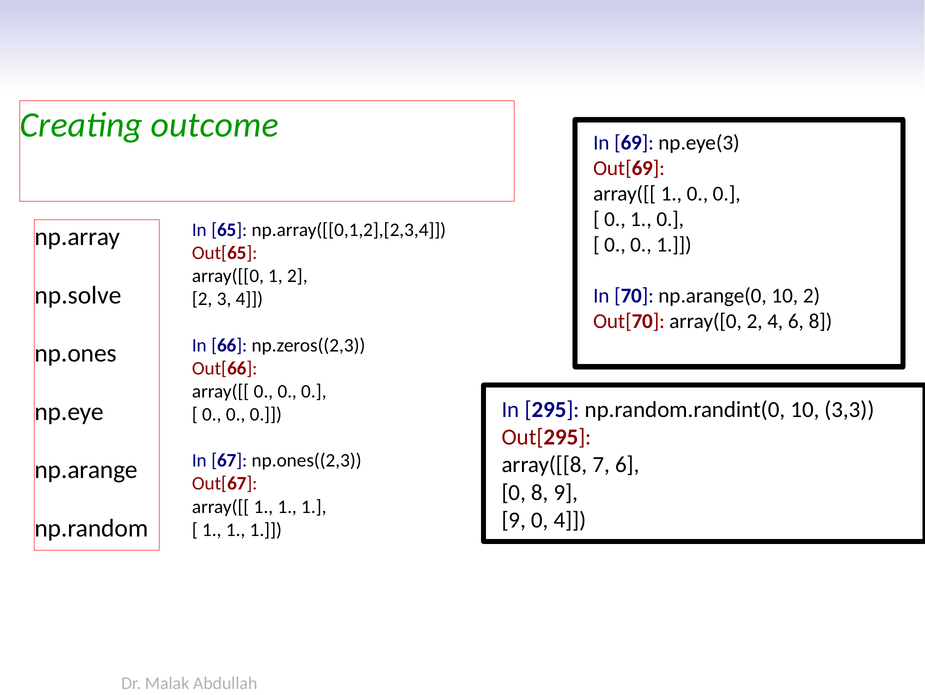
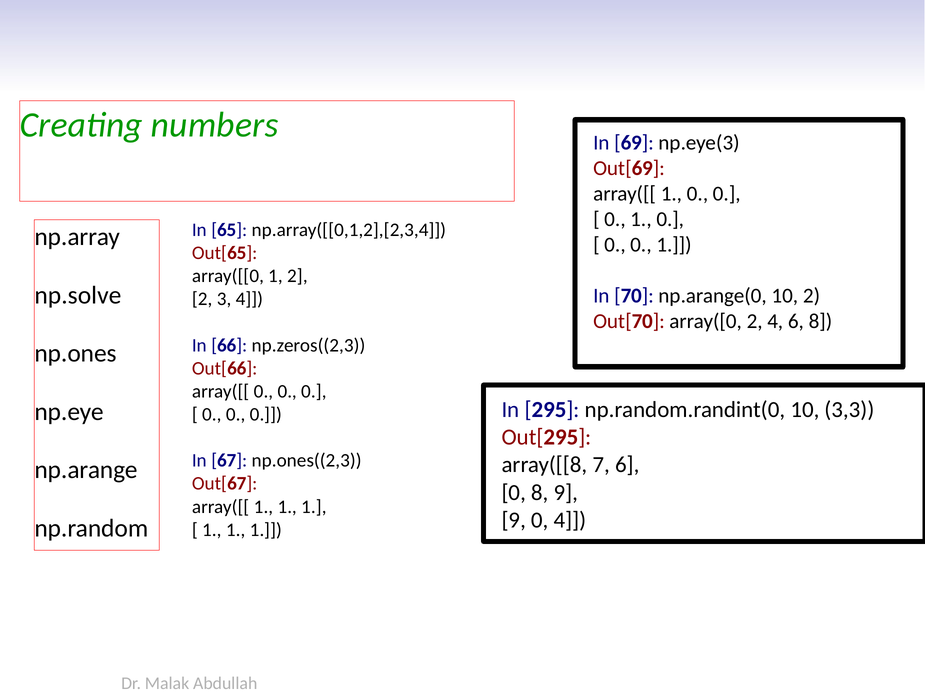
outcome: outcome -> numbers (215, 125)
